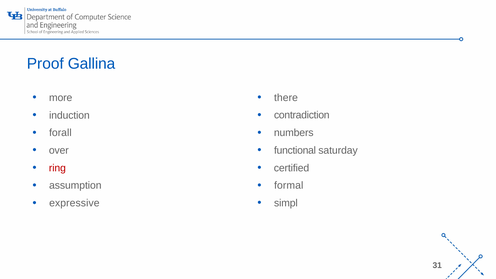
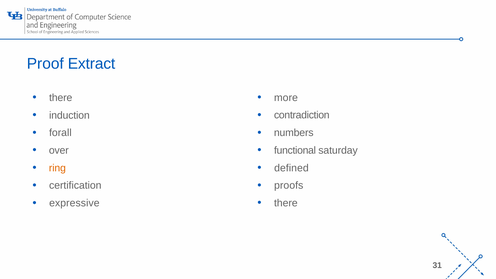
Gallina: Gallina -> Extract (92, 64)
there: there -> more (286, 98)
more: more -> there (61, 98)
ring colour: red -> orange (57, 168)
certified: certified -> defined (291, 168)
formal: formal -> proofs (289, 186)
assumption: assumption -> certification (75, 186)
simpl: simpl -> there (286, 203)
